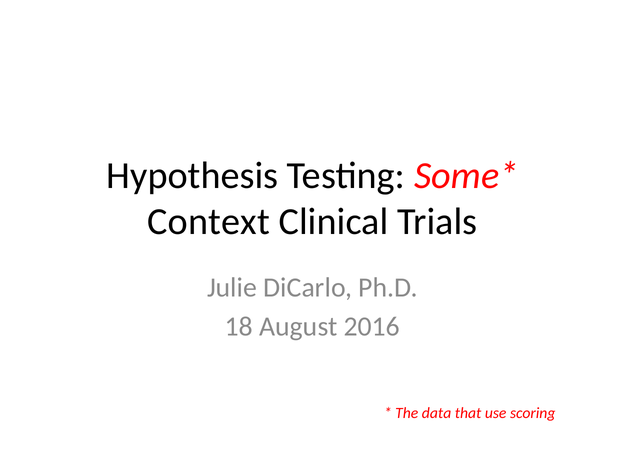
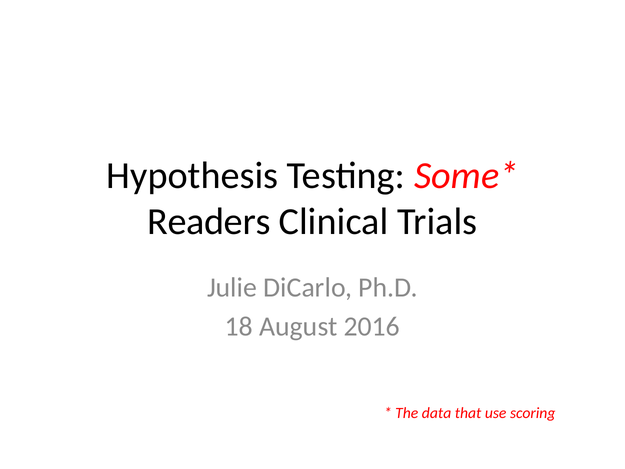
Context: Context -> Readers (209, 221)
